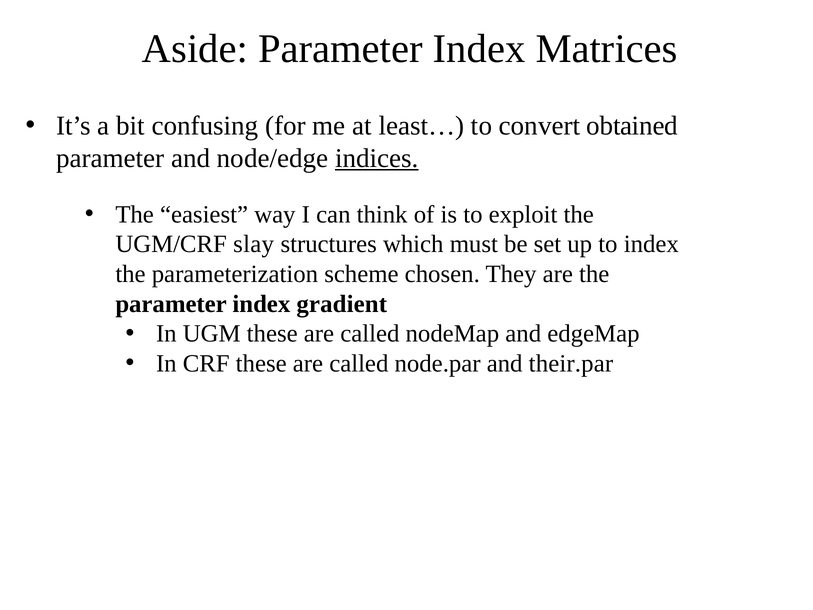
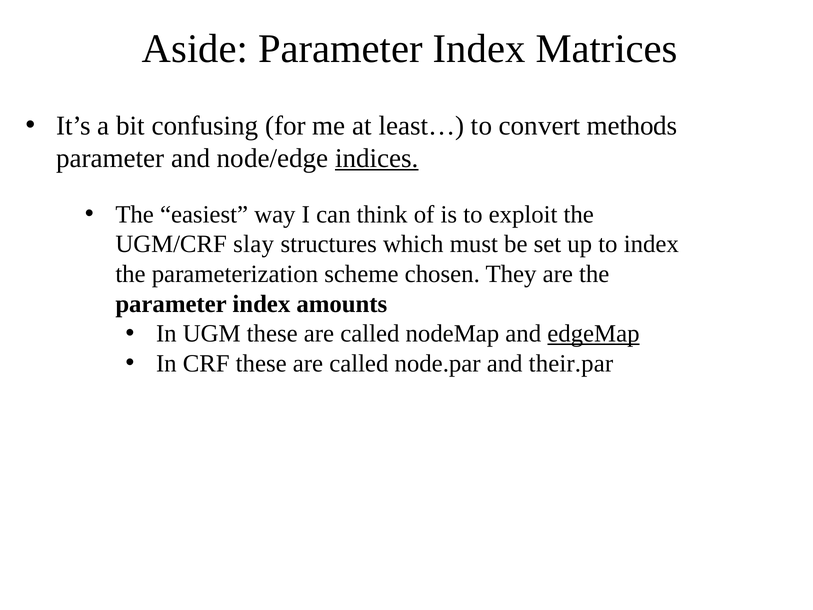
obtained: obtained -> methods (632, 126)
gradient: gradient -> amounts (342, 304)
edgeMap underline: none -> present (593, 334)
